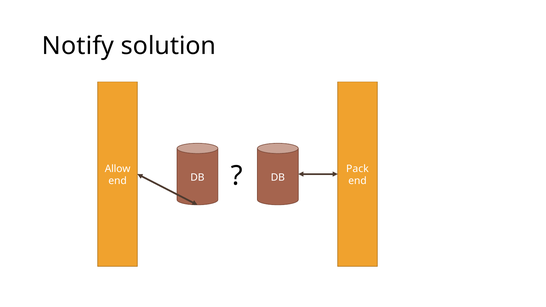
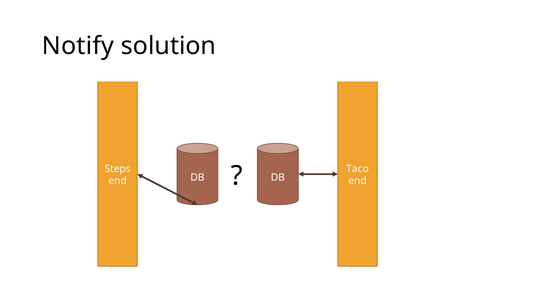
Allow: Allow -> Steps (118, 169)
Pack: Pack -> Taco (357, 169)
